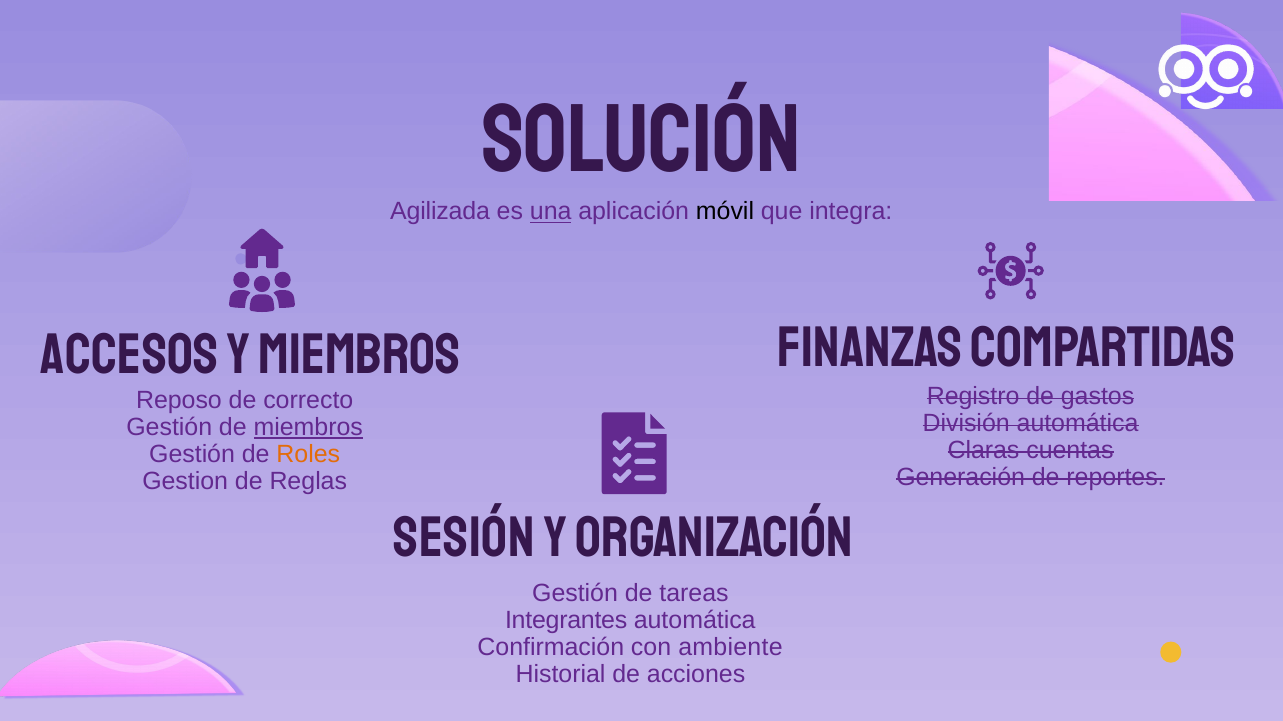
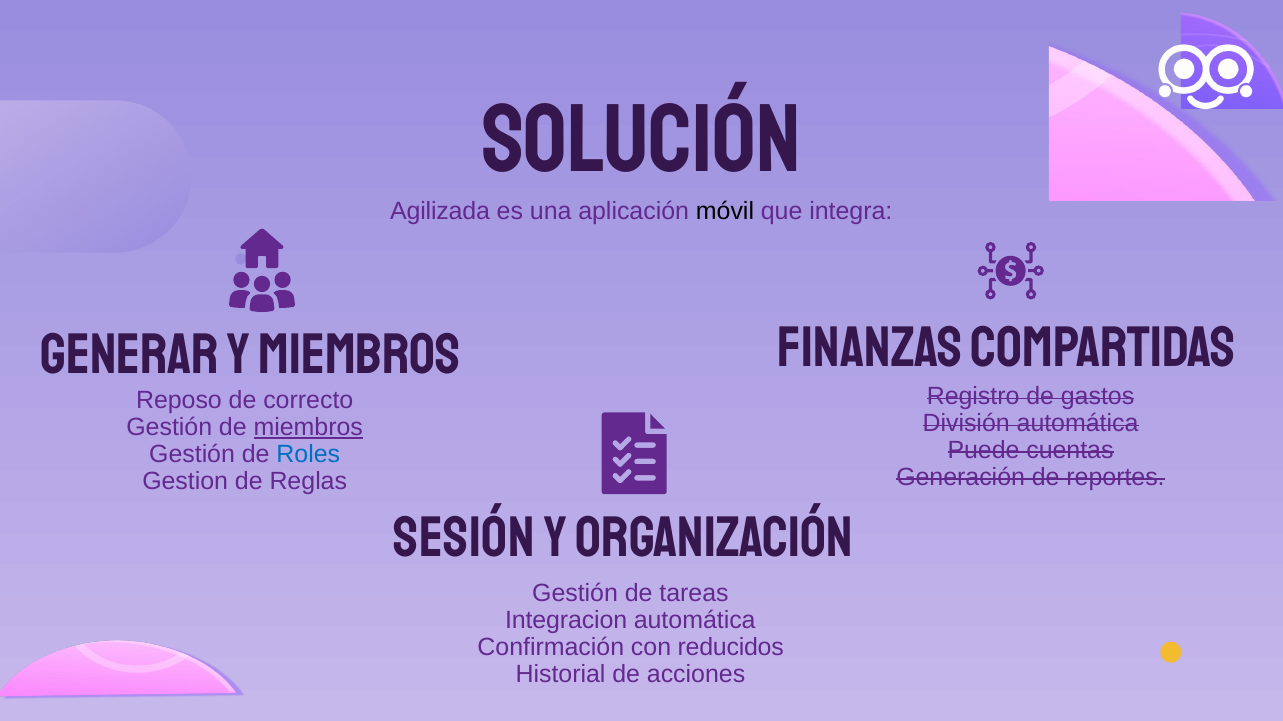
una underline: present -> none (551, 212)
Accesos: Accesos -> Generar (130, 355)
Claras: Claras -> Puede (984, 451)
Roles colour: orange -> blue (308, 454)
Integrantes: Integrantes -> Integracion (566, 621)
ambiente: ambiente -> reducidos (731, 648)
